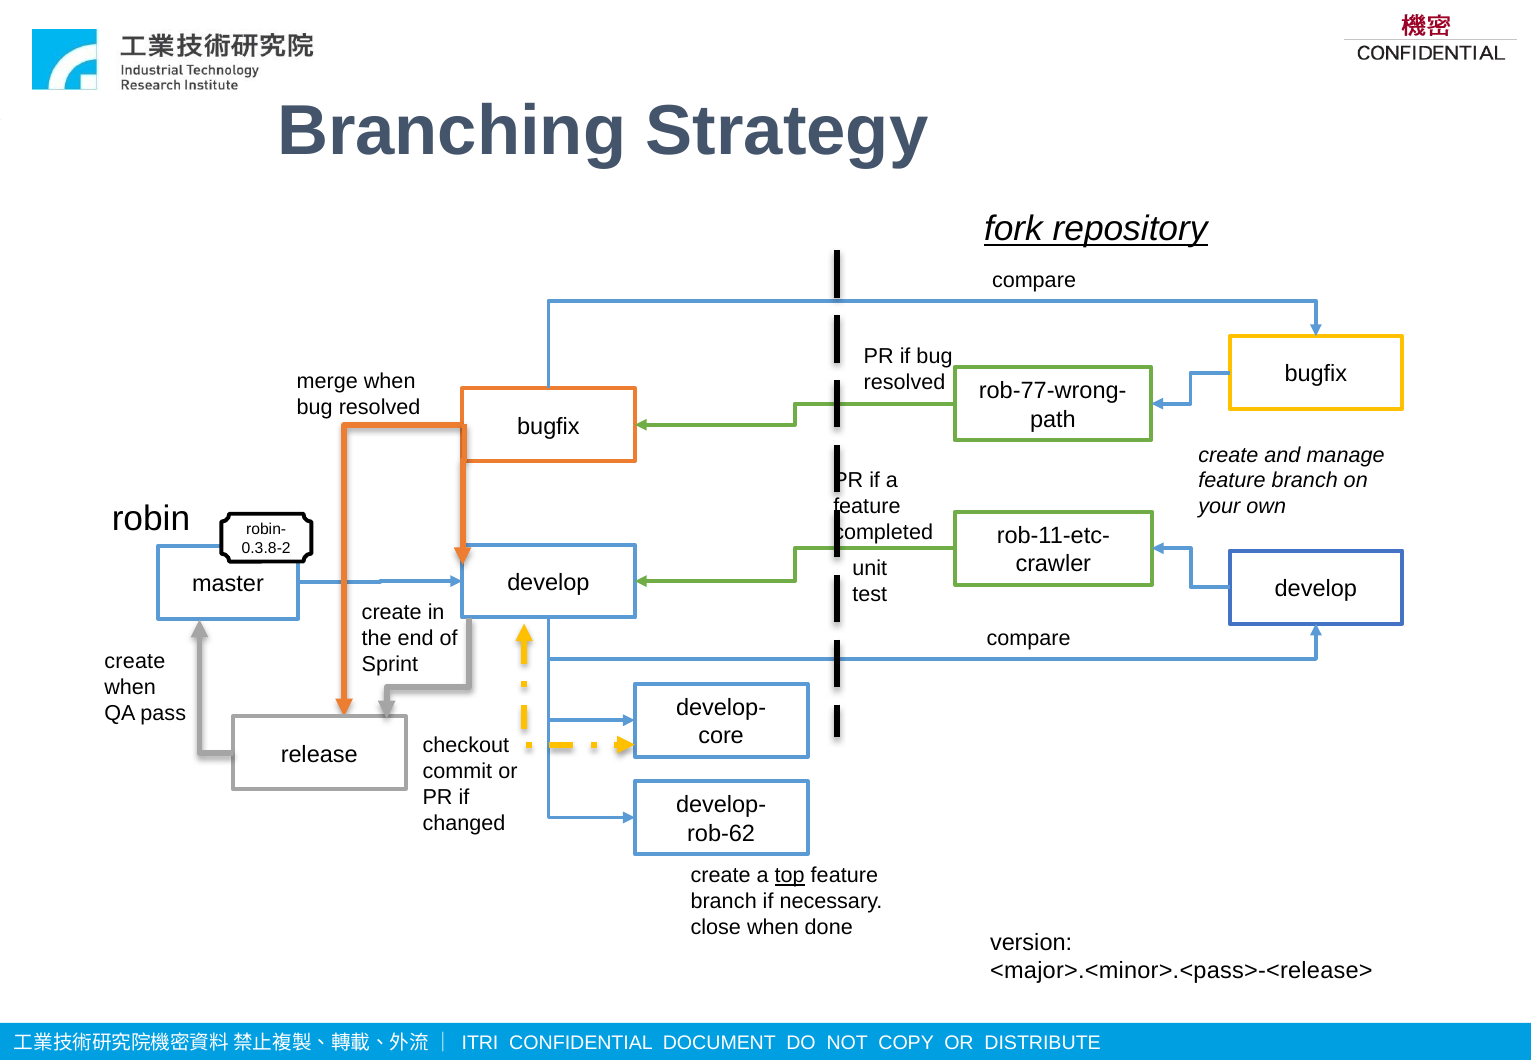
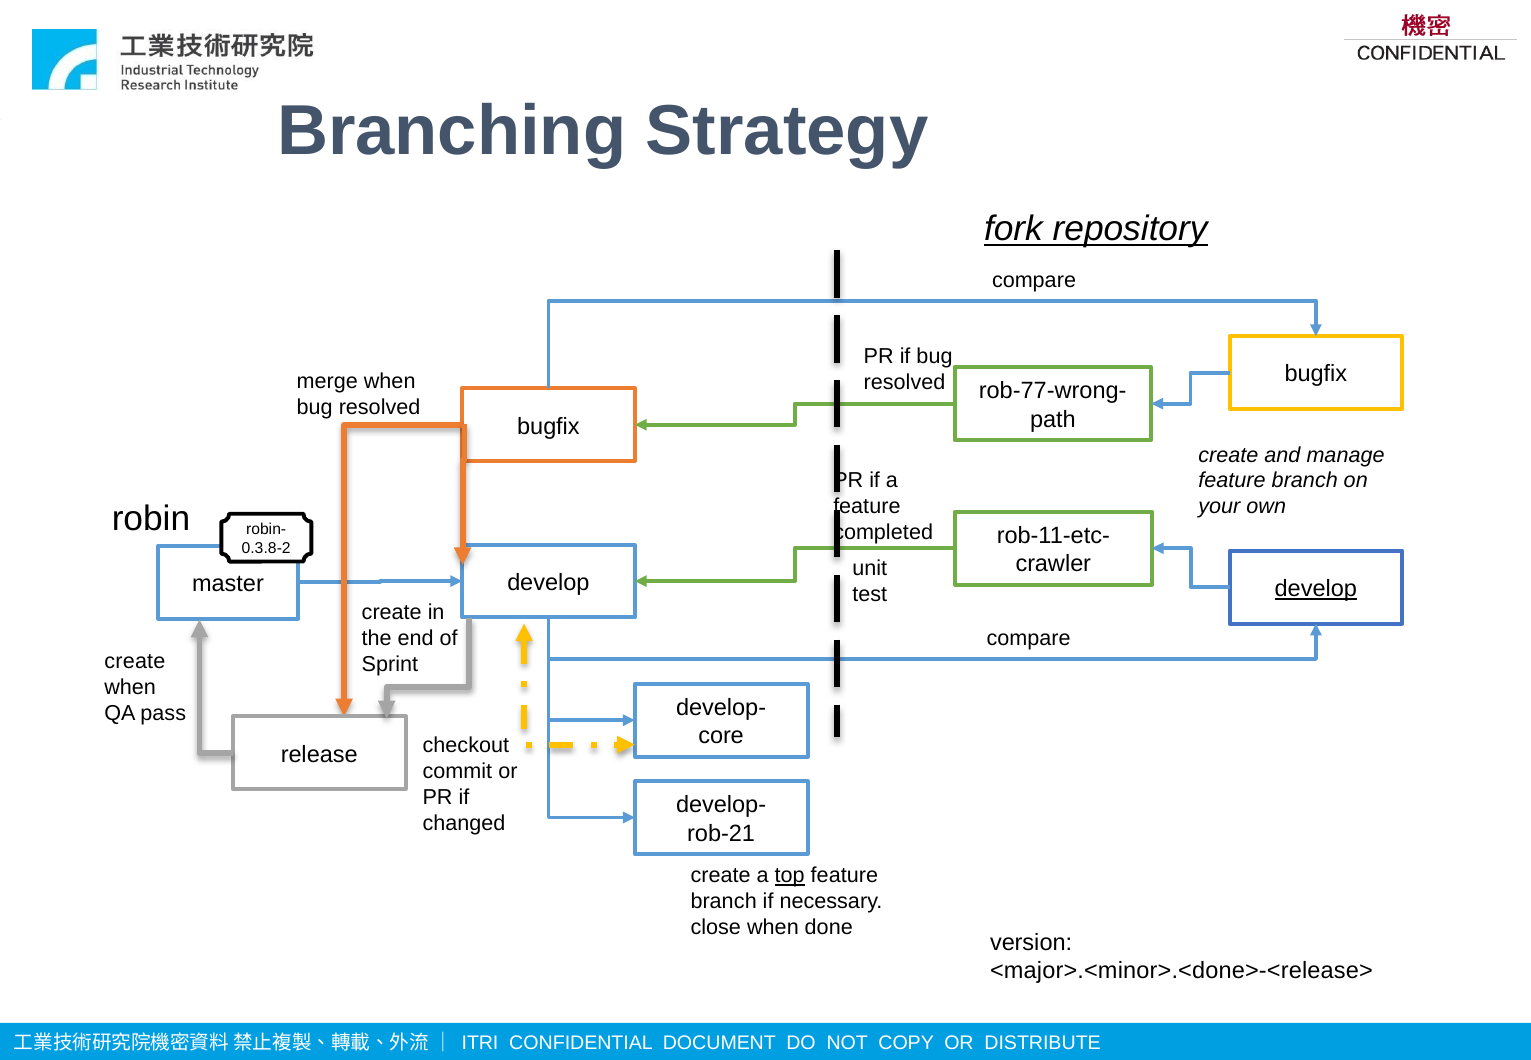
develop underline: none -> present (1316, 589)
rob-62: rob-62 -> rob-21 (721, 833)
<major>.<minor>.<pass>-<release>: <major>.<minor>.<pass>-<release> -> <major>.<minor>.<done>-<release> (1181, 971)
